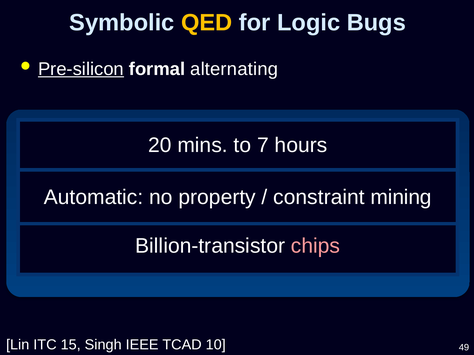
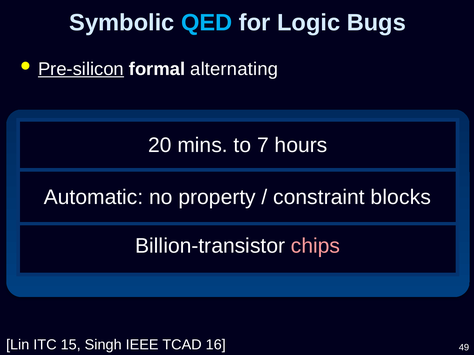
QED colour: yellow -> light blue (207, 23)
mining: mining -> blocks (401, 197)
10: 10 -> 16 (216, 345)
